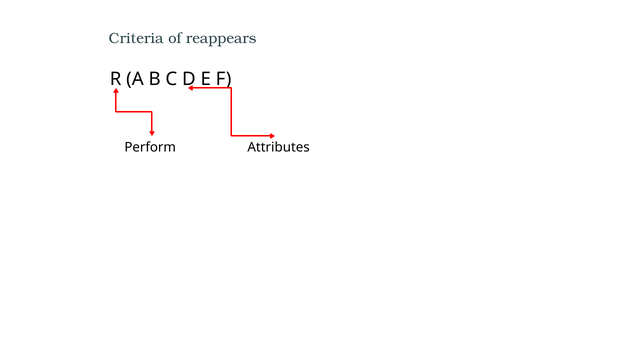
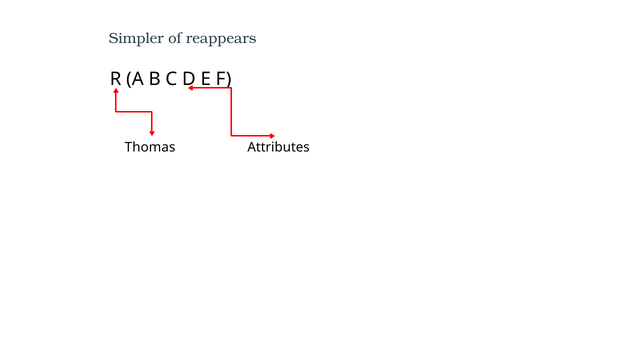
Criteria: Criteria -> Simpler (136, 39)
Perform: Perform -> Thomas (150, 147)
